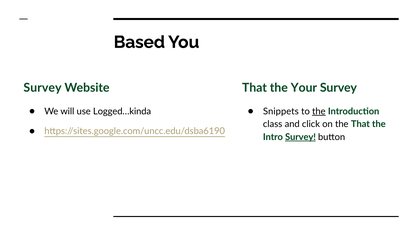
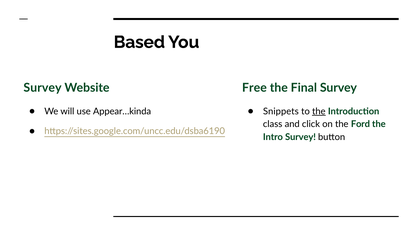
That: That -> Free (254, 88)
Your: Your -> Final (304, 88)
Logged…kinda: Logged…kinda -> Appear…kinda (122, 111)
the That: That -> Ford (360, 124)
Survey underline: present -> none (300, 137)
